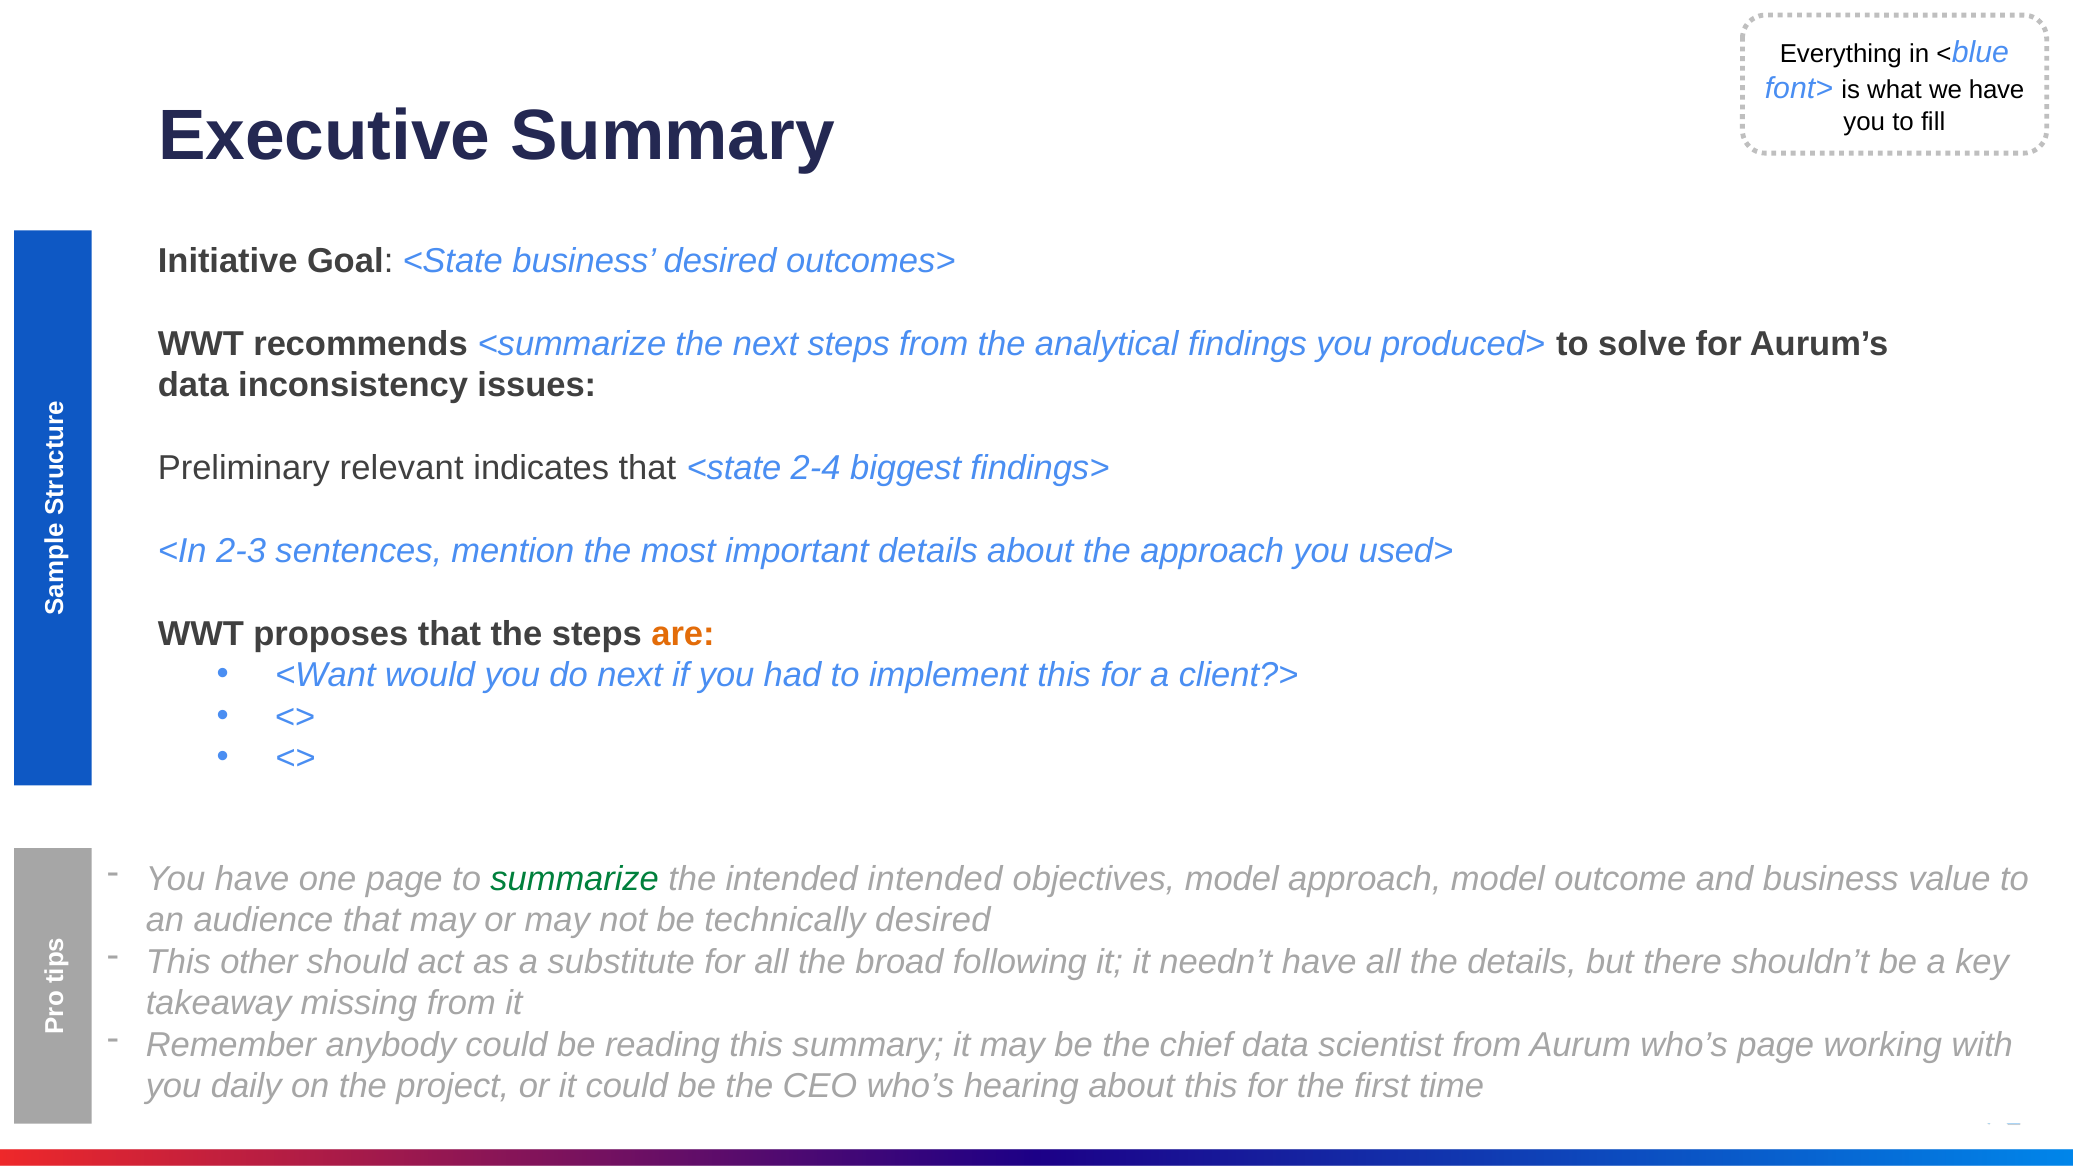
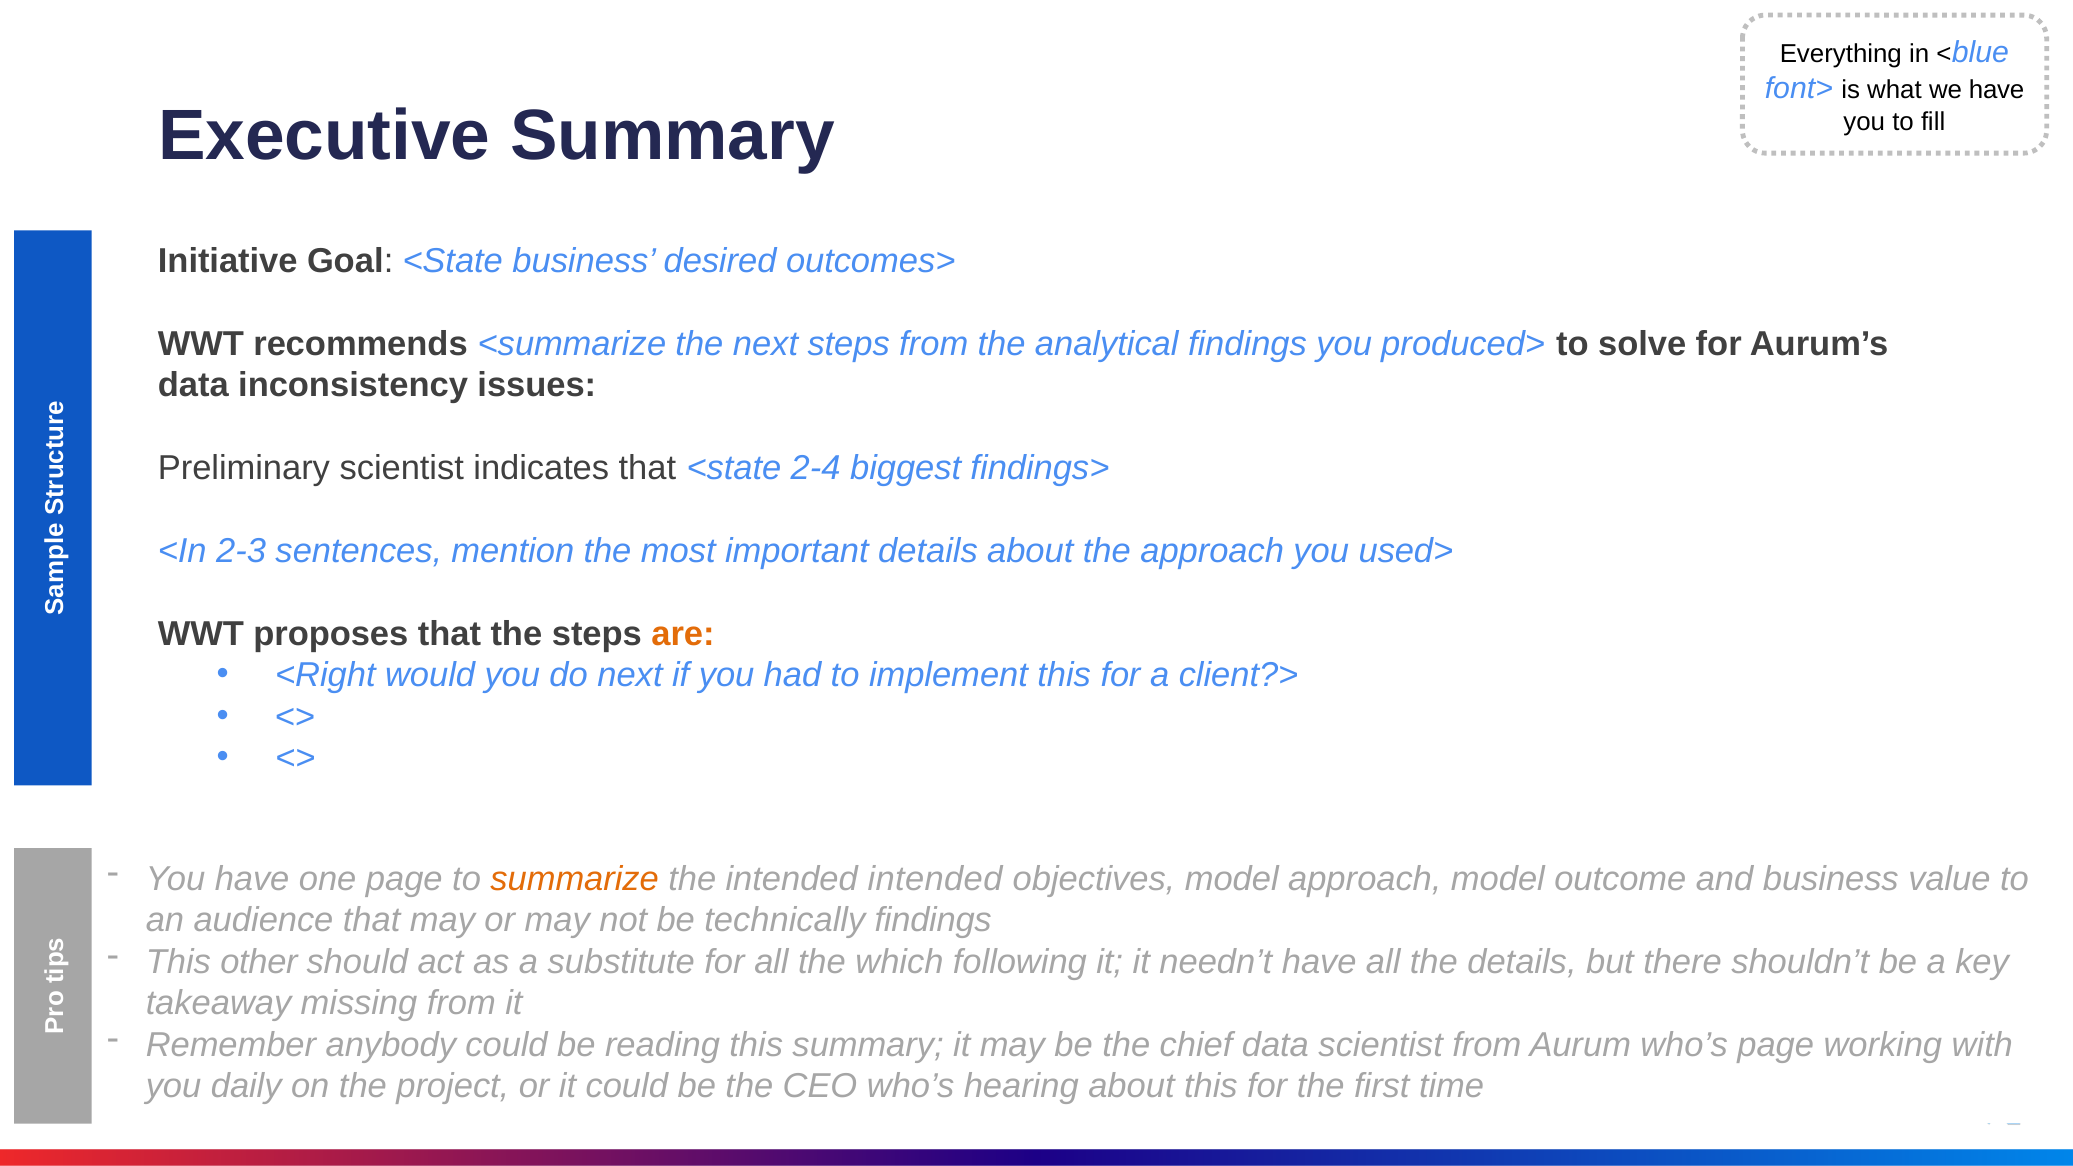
Preliminary relevant: relevant -> scientist (402, 468)
<Want: <Want -> <Right (325, 676)
summarize colour: green -> orange (575, 879)
technically desired: desired -> findings (933, 920)
broad: broad -> which (899, 962)
